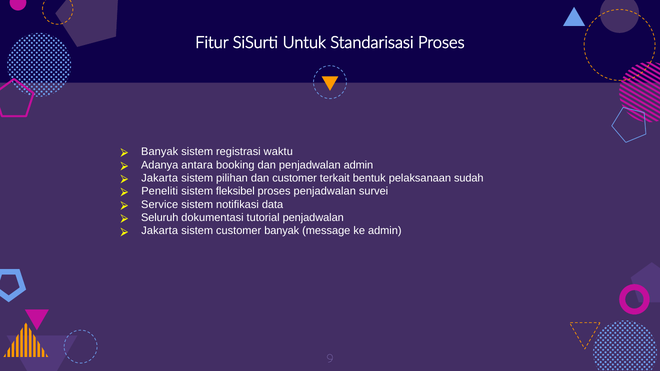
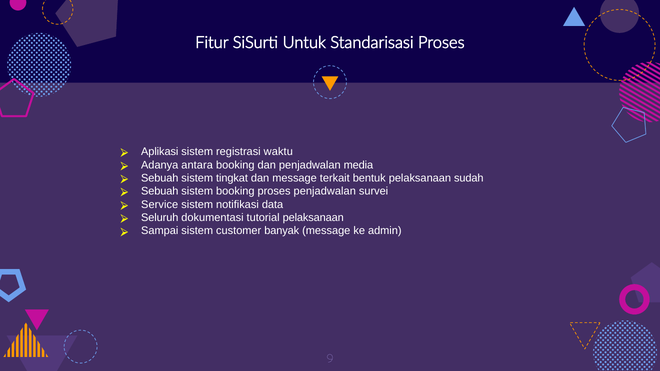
Banyak: Banyak -> Aplikasi (160, 152)
penjadwalan admin: admin -> media (358, 165)
Jakarta: Jakarta -> Sebuah (160, 178)
pilihan: pilihan -> tingkat (232, 178)
dan customer: customer -> message (295, 178)
Peneliti: Peneliti -> Sebuah (160, 191)
sistem fleksibel: fleksibel -> booking (235, 191)
tutorial penjadwalan: penjadwalan -> pelaksanaan (313, 218)
Jakarta: Jakarta -> Sampai (160, 231)
